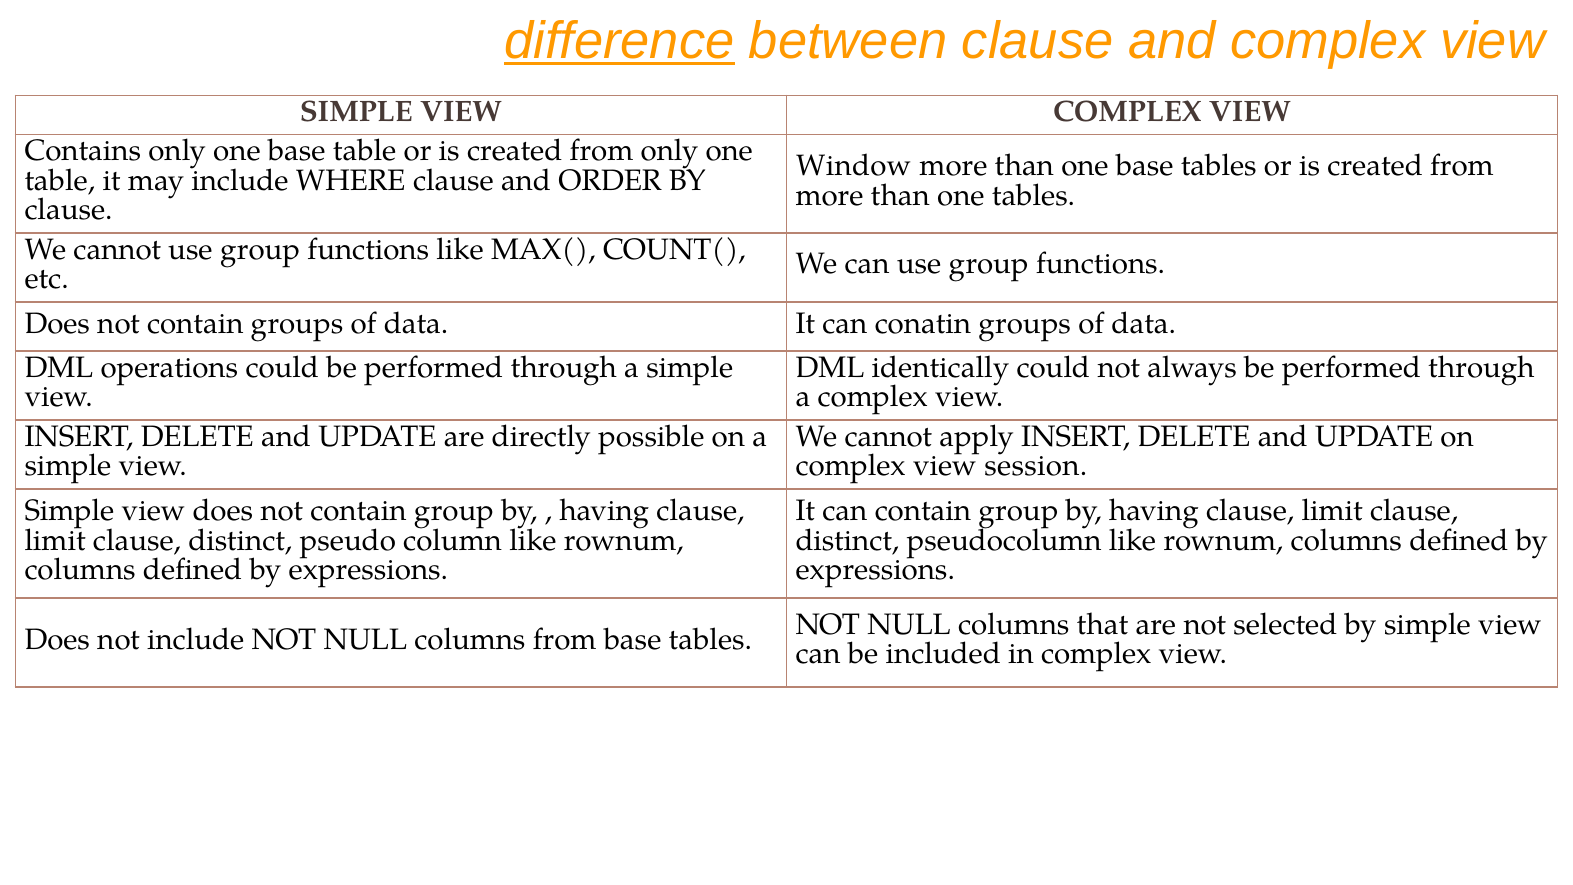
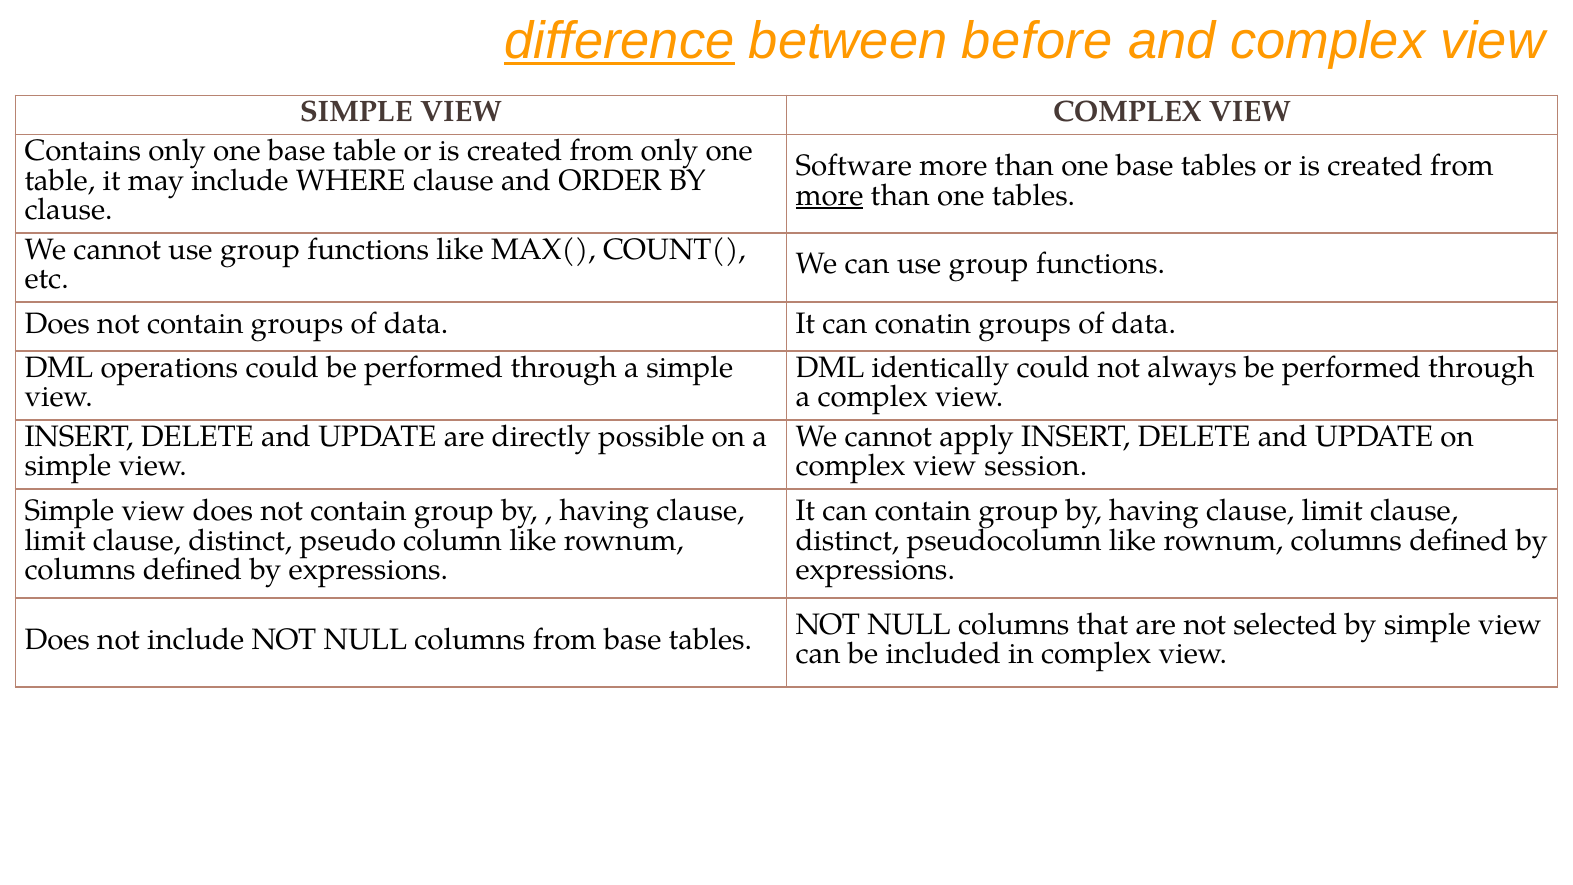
between clause: clause -> before (1037, 41)
Window: Window -> Software (854, 166)
more underline: none -> present (829, 195)
